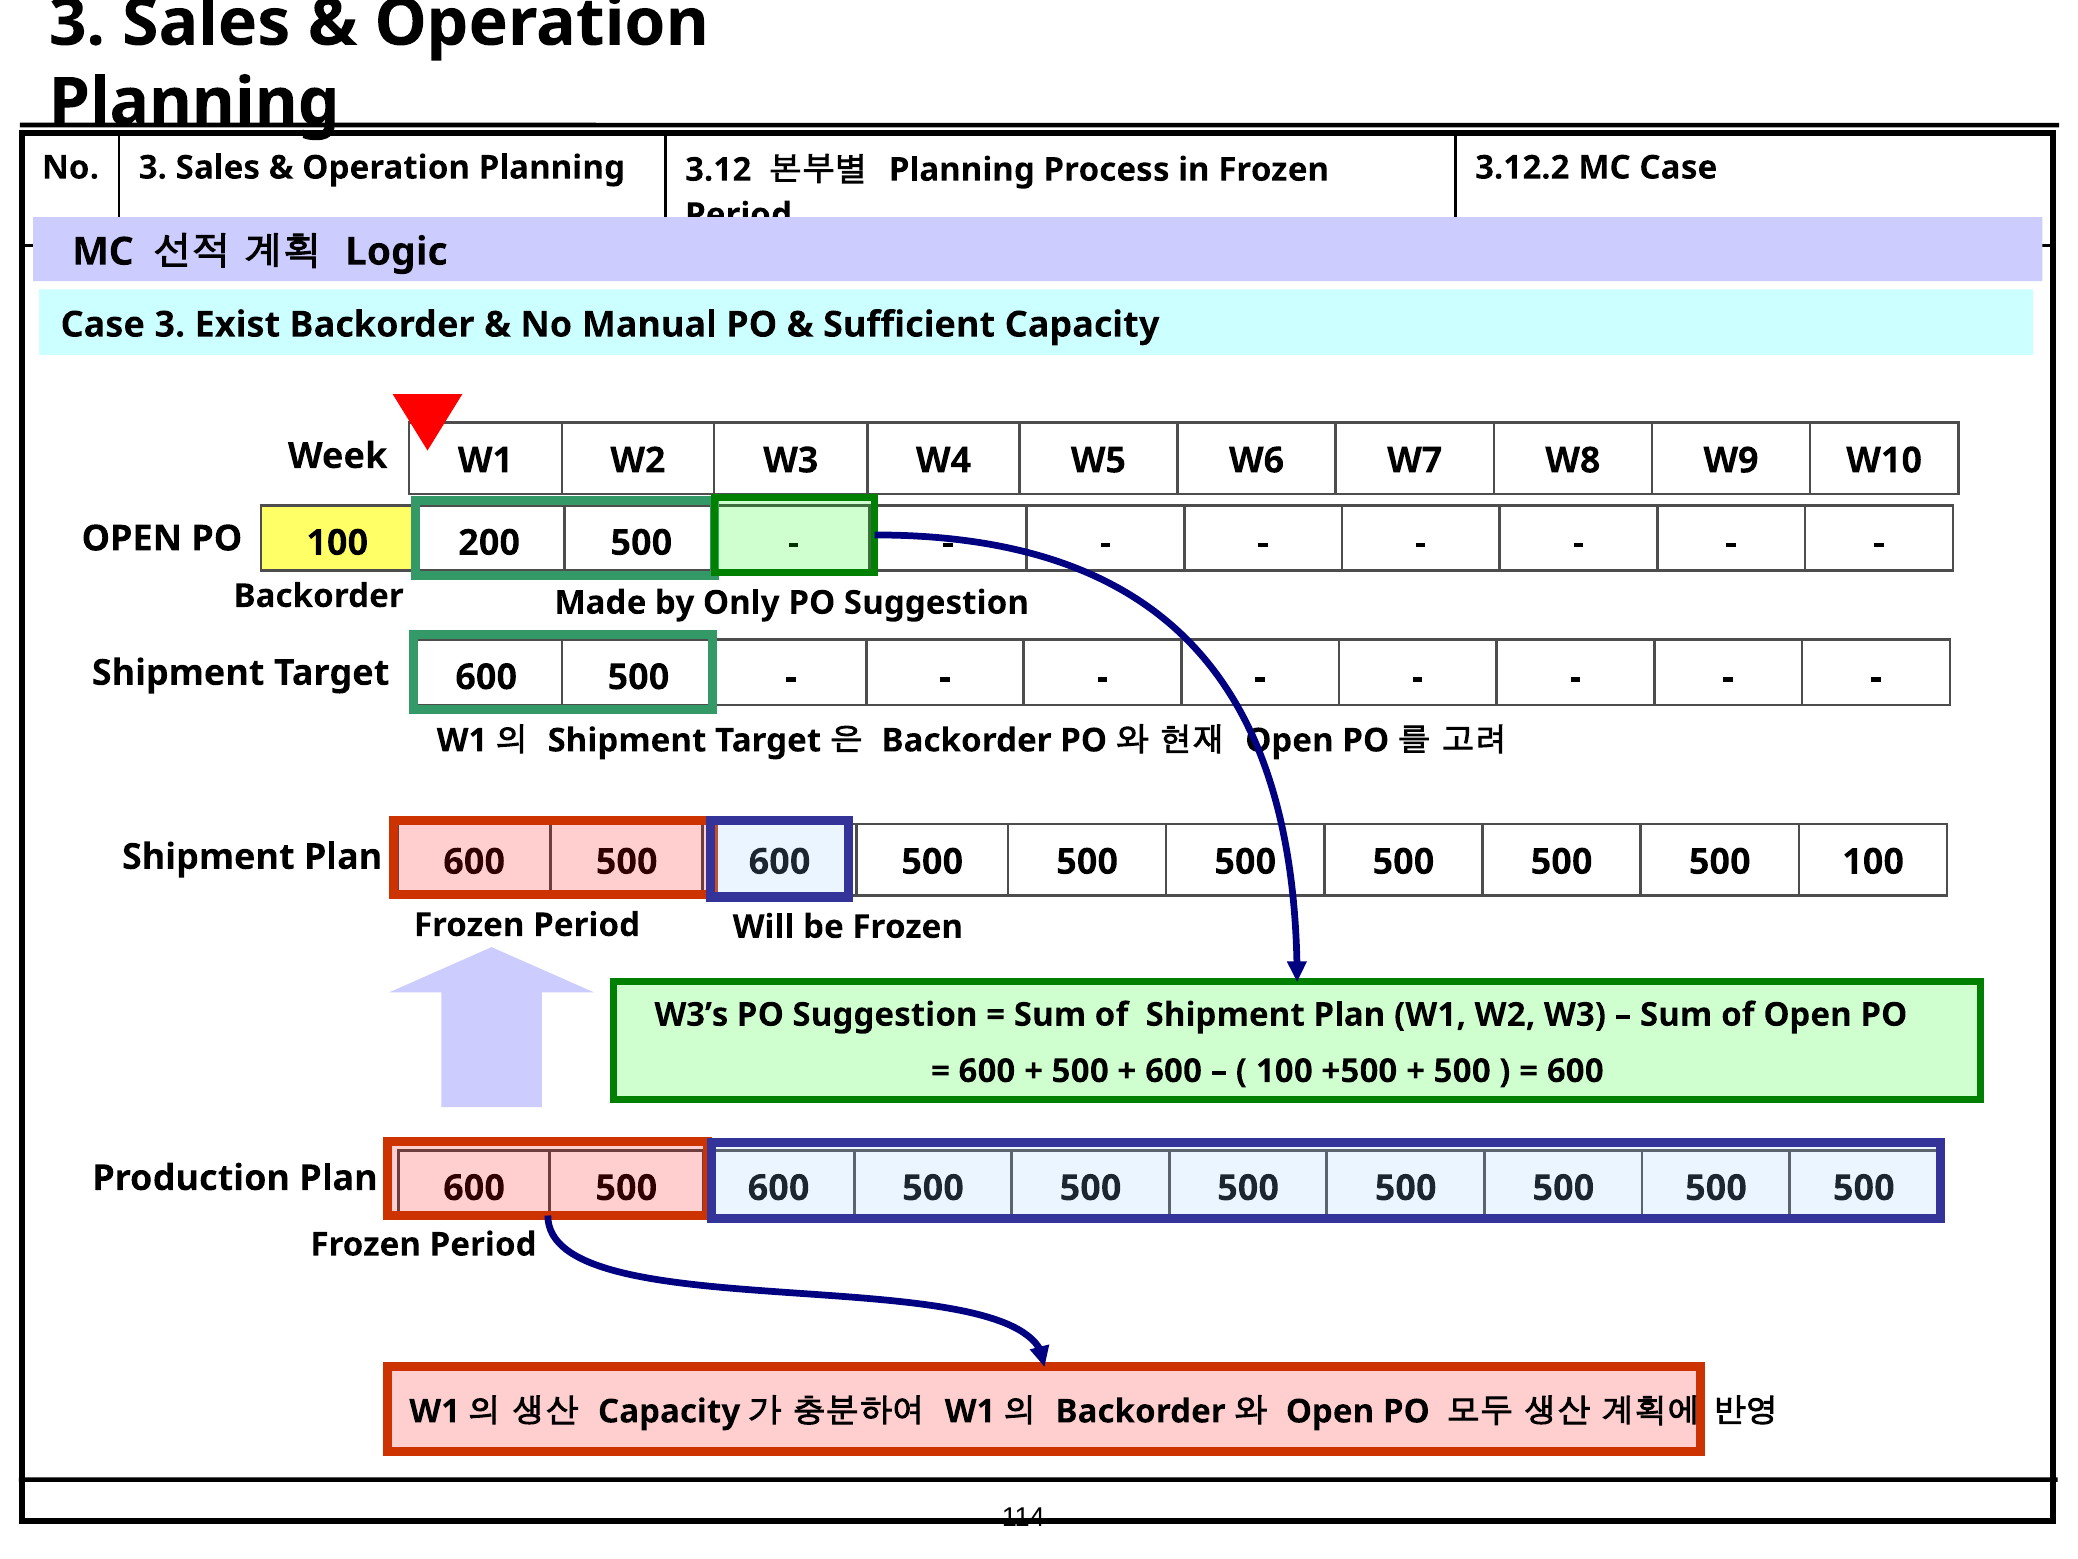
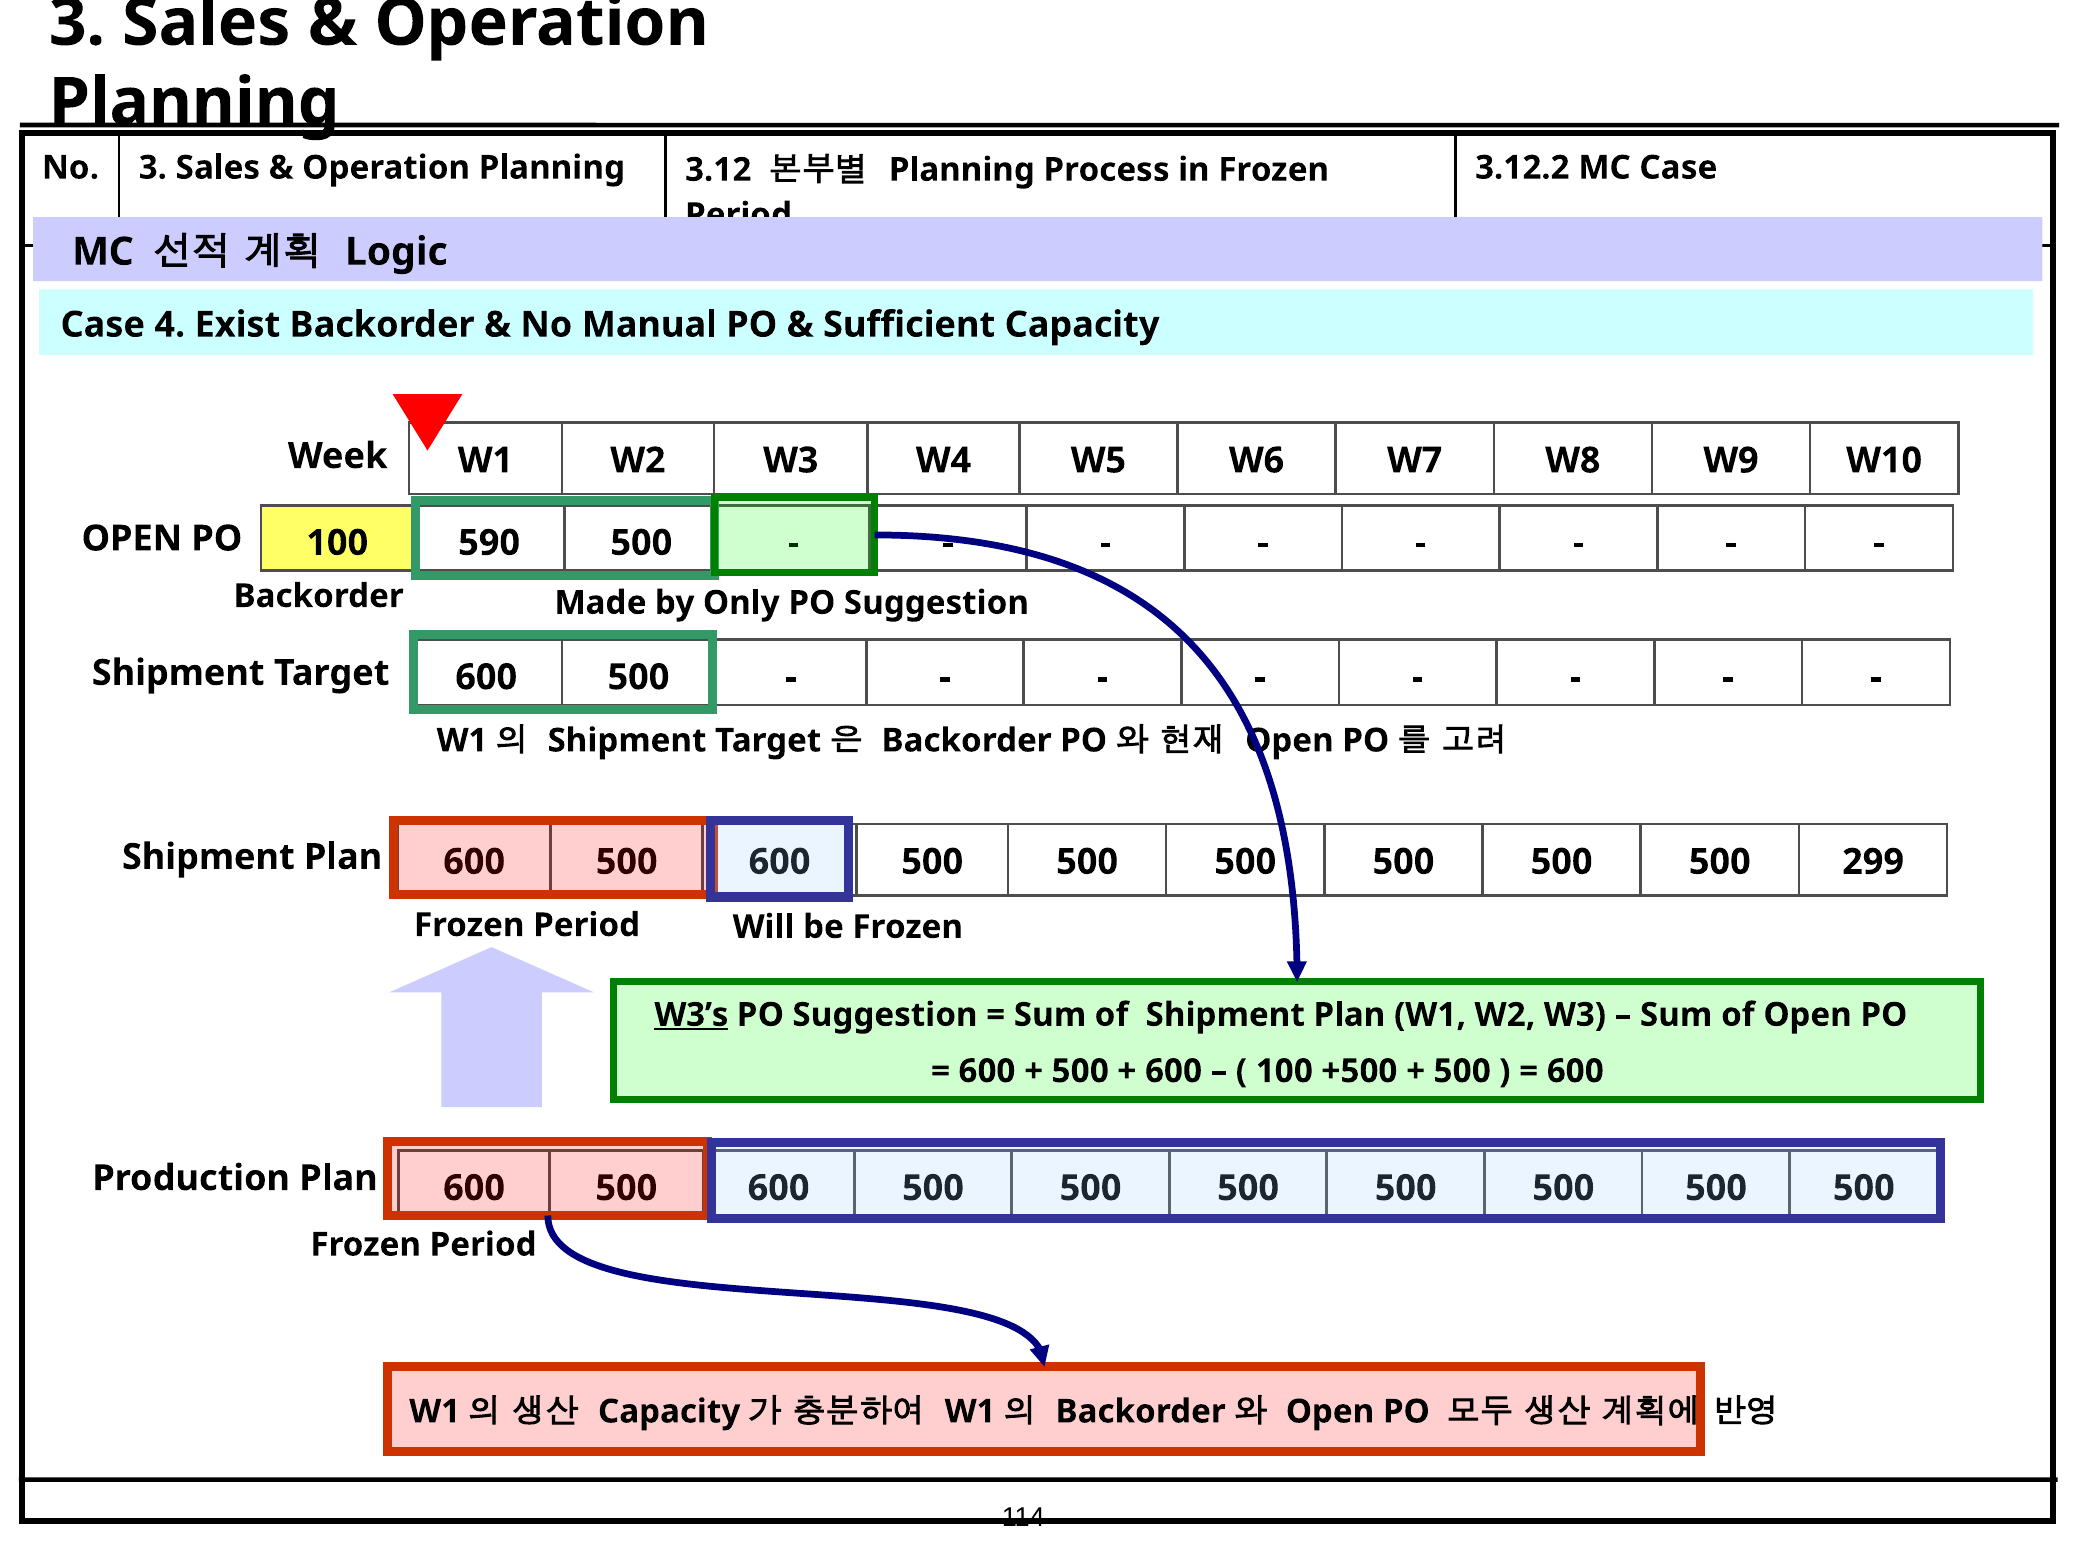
Case 3: 3 -> 4 (170, 325)
200: 200 -> 590 (489, 543)
500 100: 100 -> 299 (1873, 862)
W3’s underline: none -> present (691, 1015)
